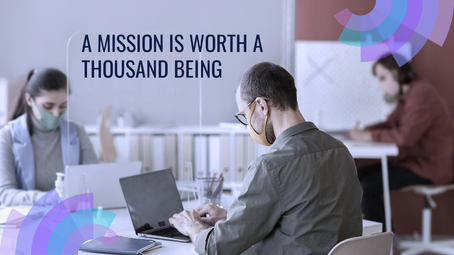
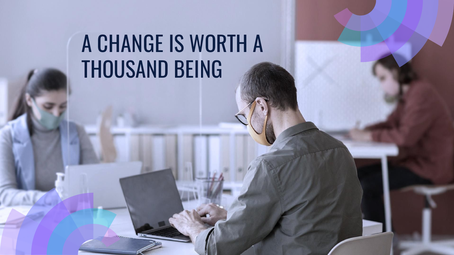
MISSION: MISSION -> CHANGE (130, 45)
